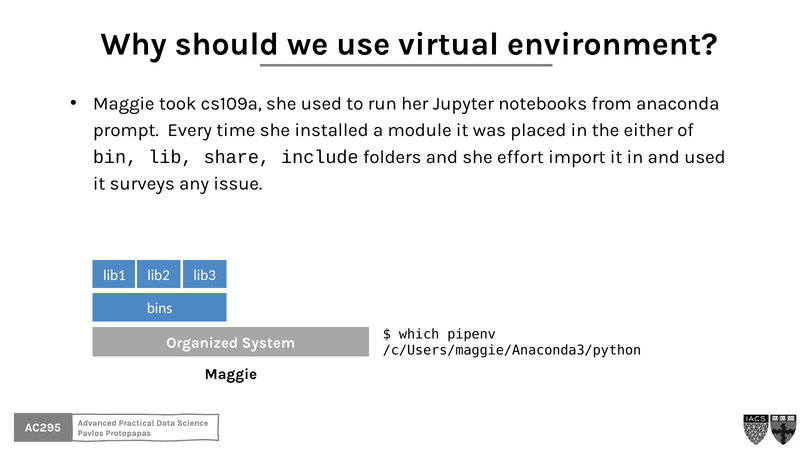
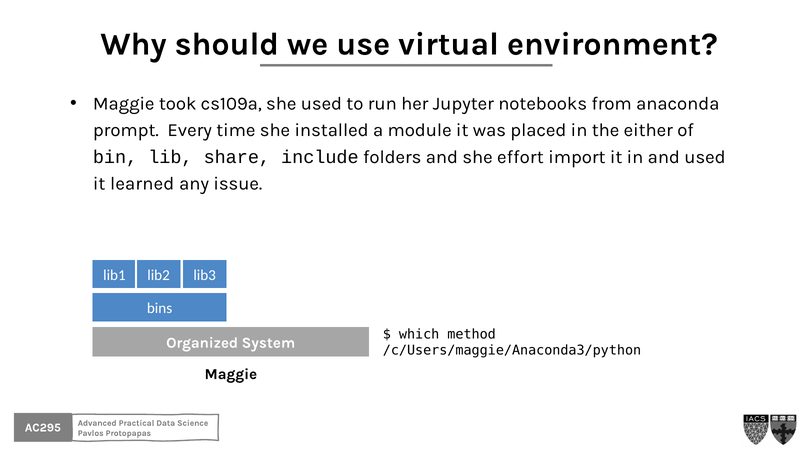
surveys: surveys -> learned (142, 184)
pipenv: pipenv -> method (472, 334)
